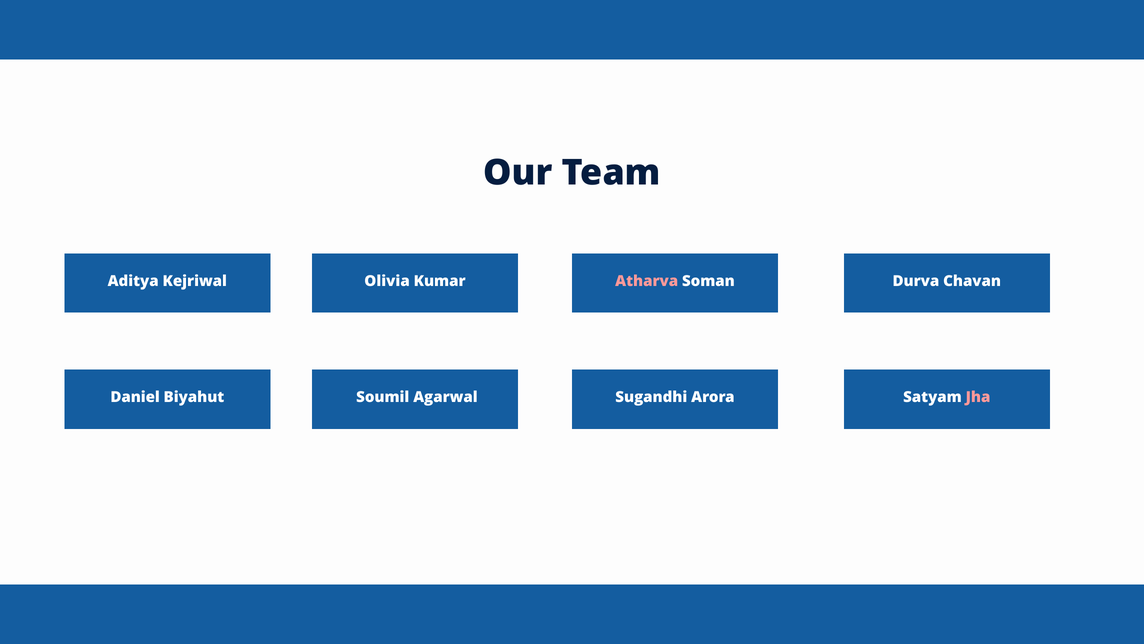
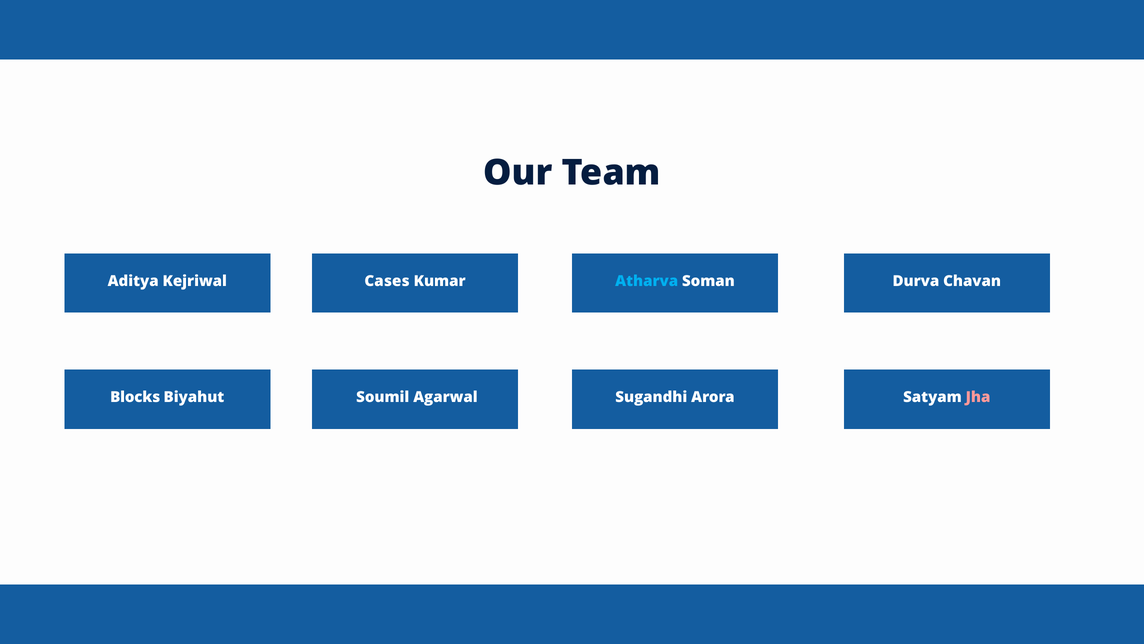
Kejriwal Olivia: Olivia -> Cases (387, 281)
Atharva colour: pink -> light blue (647, 281)
Daniel: Daniel -> Blocks (135, 397)
